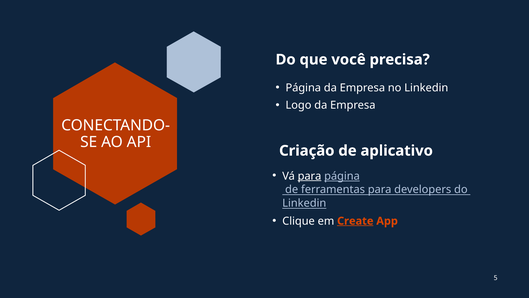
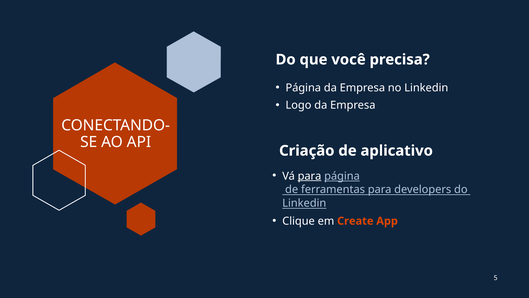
Create underline: present -> none (355, 221)
